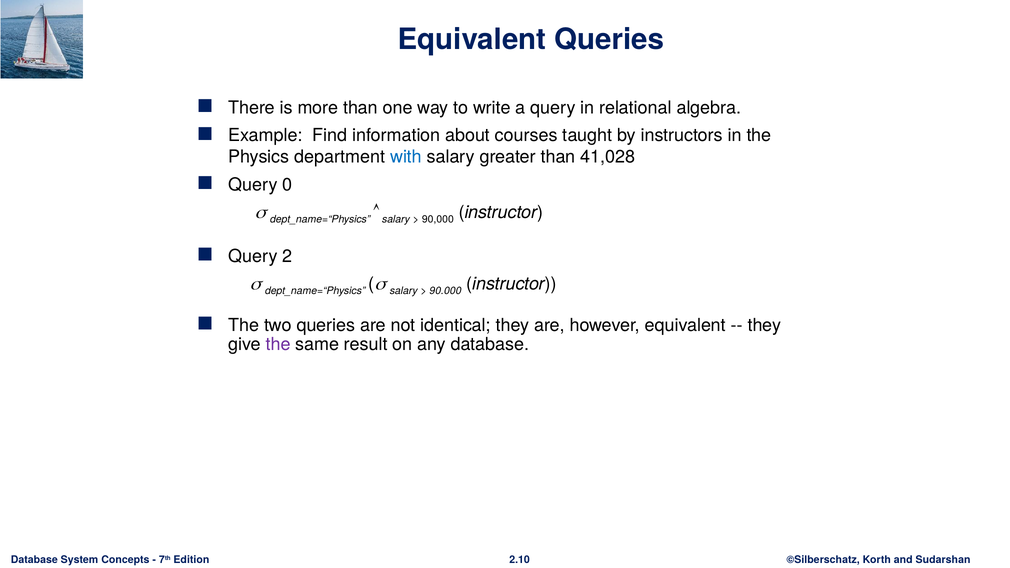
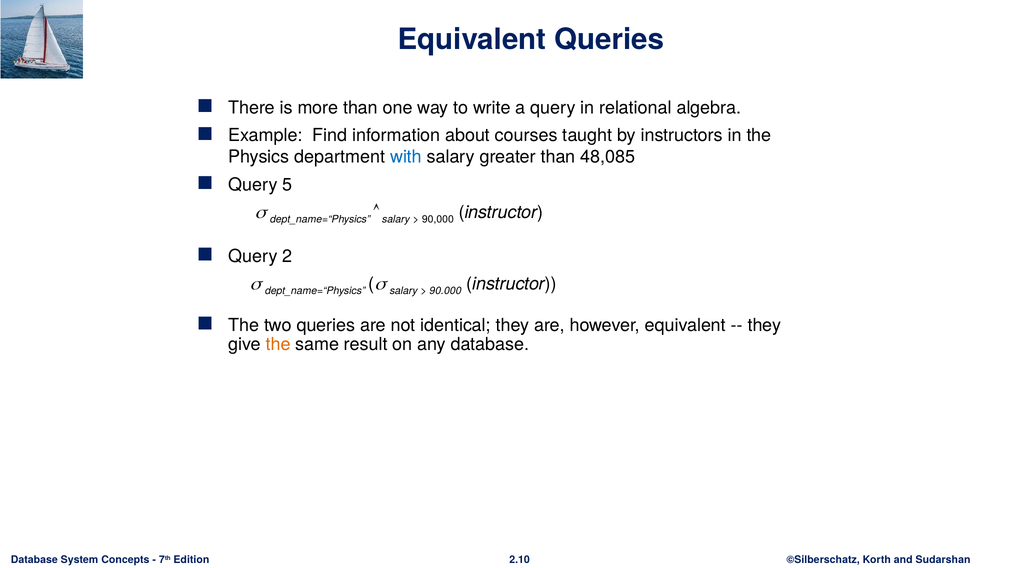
41,028: 41,028 -> 48,085 (608, 157)
0: 0 -> 5 (287, 185)
the colour: purple -> orange (278, 345)
